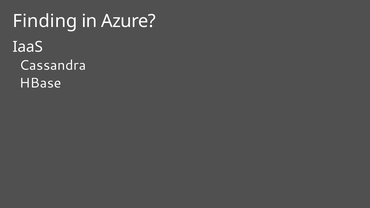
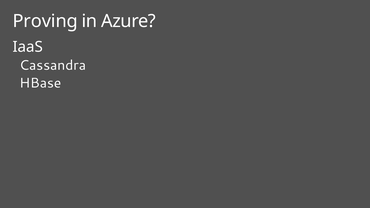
Finding: Finding -> Proving (45, 21)
